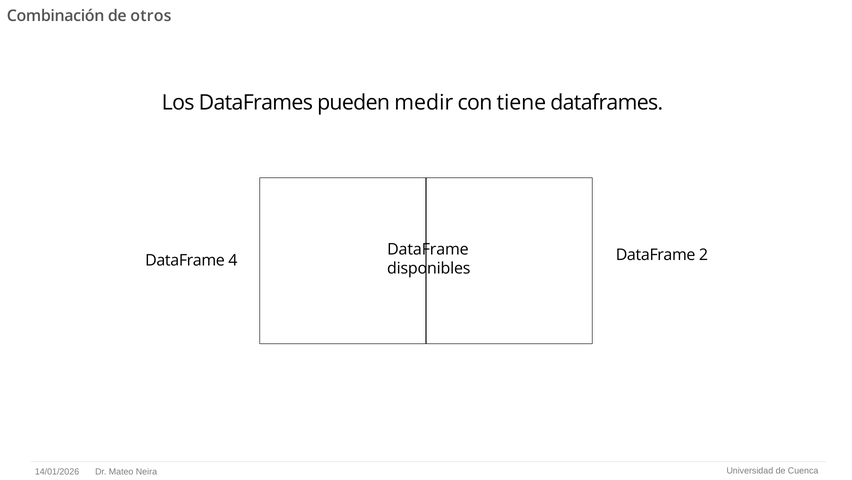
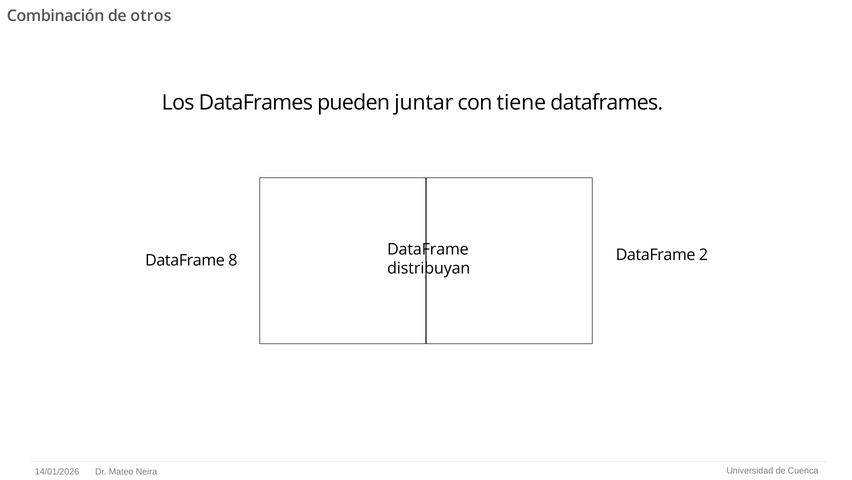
medir: medir -> juntar (424, 102)
4: 4 -> 8 (233, 260)
disponibles: disponibles -> distribuyan (429, 268)
